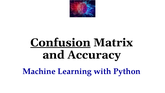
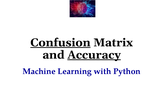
Accuracy underline: none -> present (94, 55)
